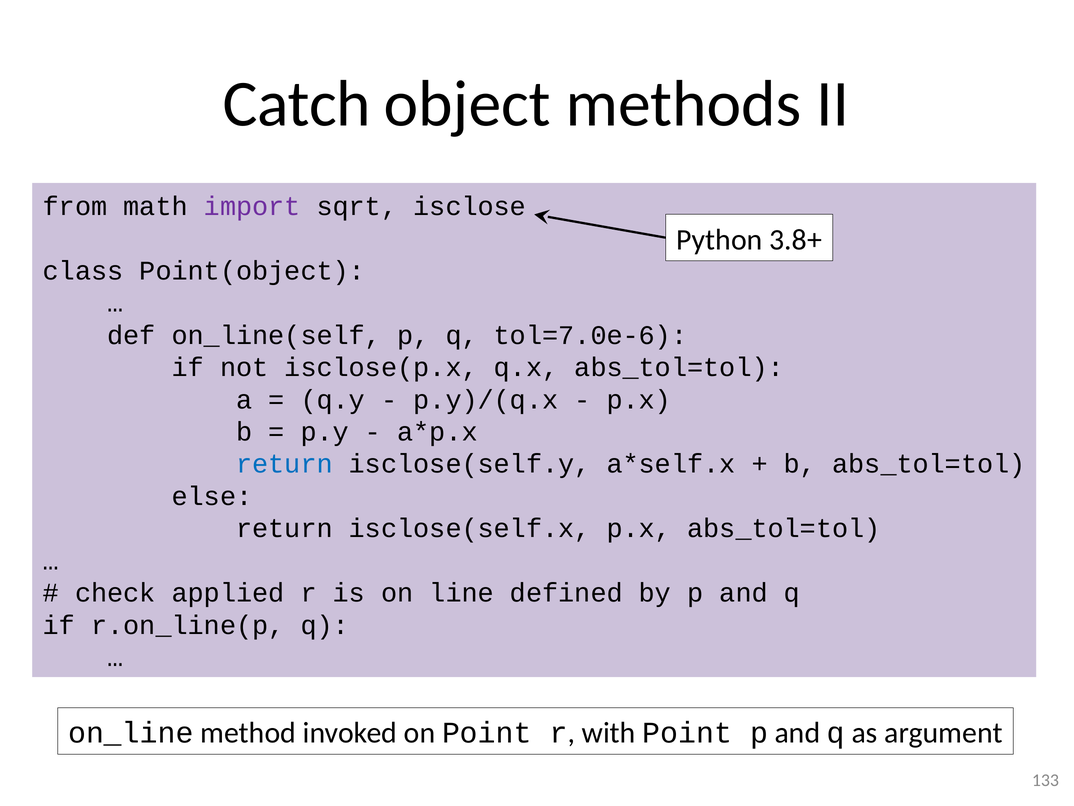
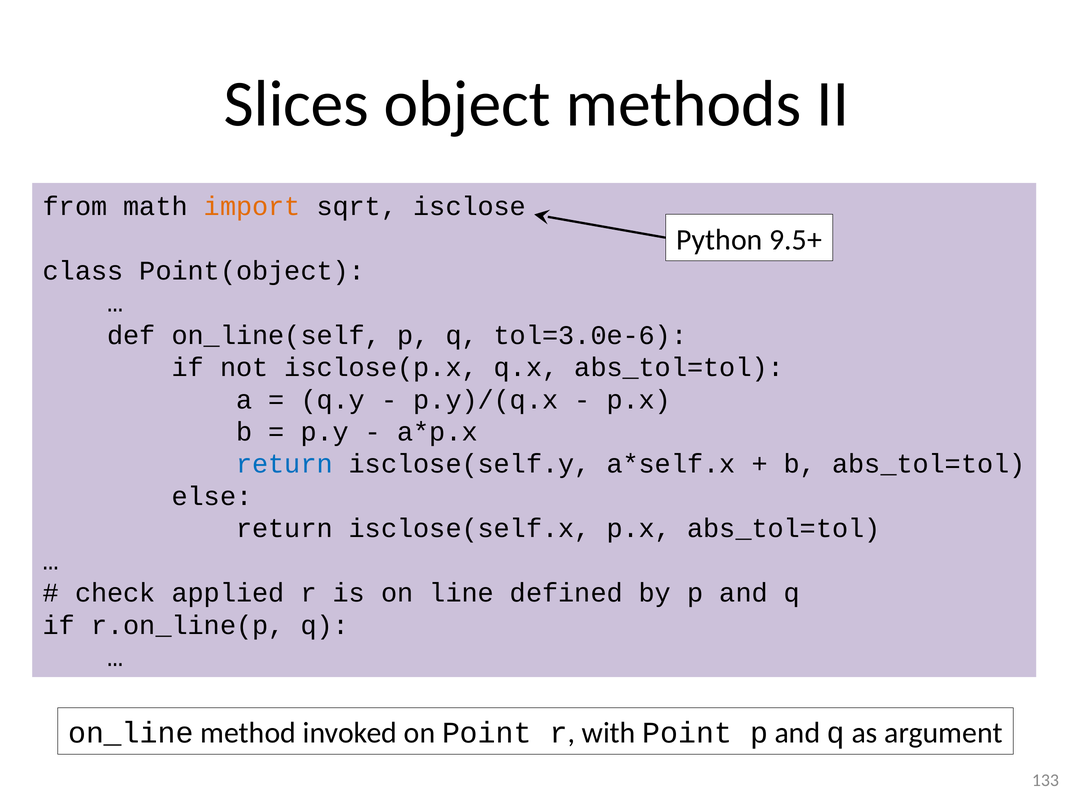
Catch: Catch -> Slices (296, 104)
import colour: purple -> orange (252, 206)
3.8+: 3.8+ -> 9.5+ (796, 240)
tol=7.0e-6: tol=7.0e-6 -> tol=3.0e-6 (591, 335)
